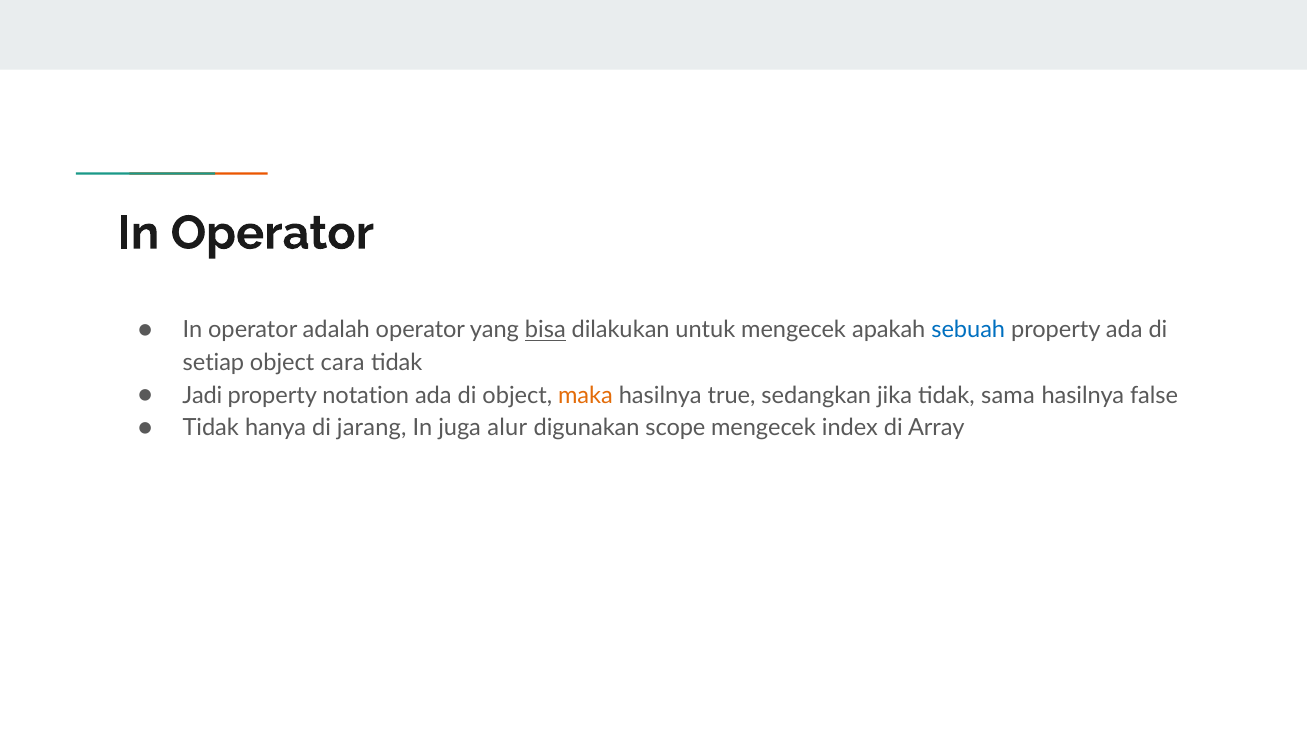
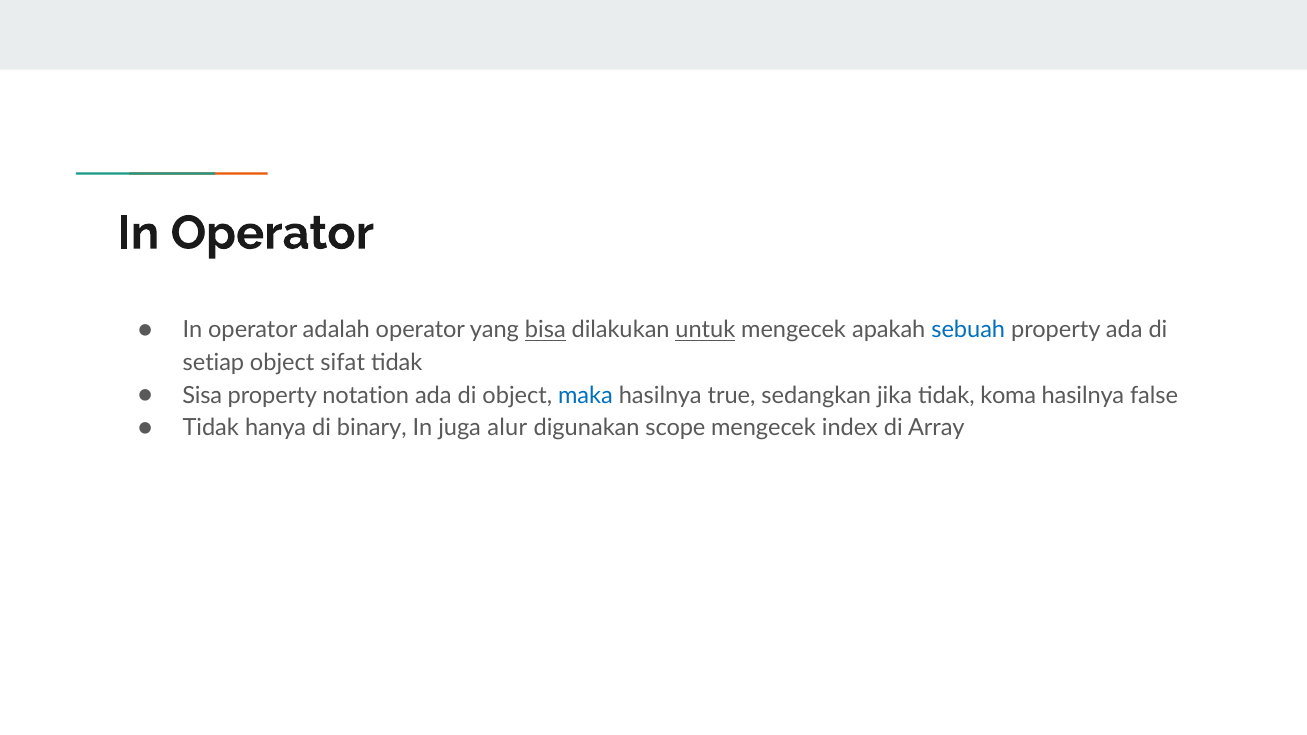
untuk underline: none -> present (705, 330)
cara: cara -> sifat (343, 363)
Jadi: Jadi -> Sisa (202, 395)
maka colour: orange -> blue (586, 395)
sama: sama -> koma (1008, 395)
jarang: jarang -> binary (372, 428)
